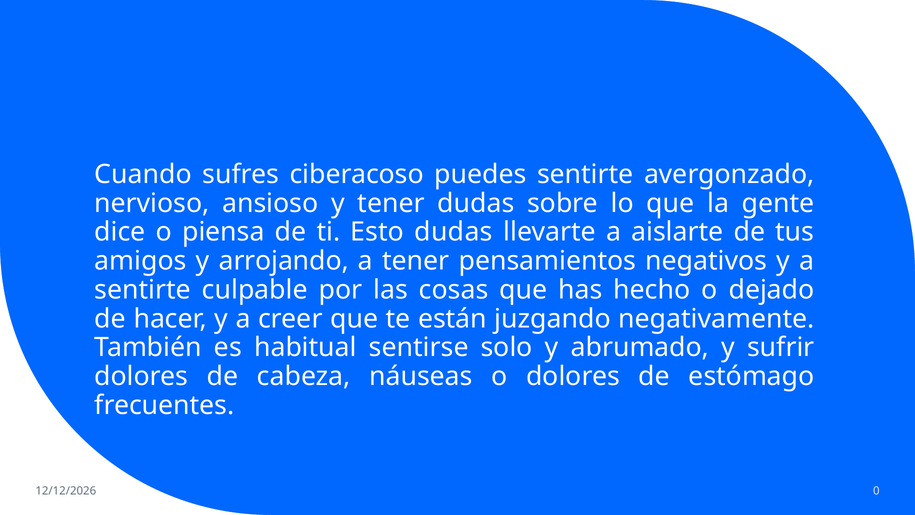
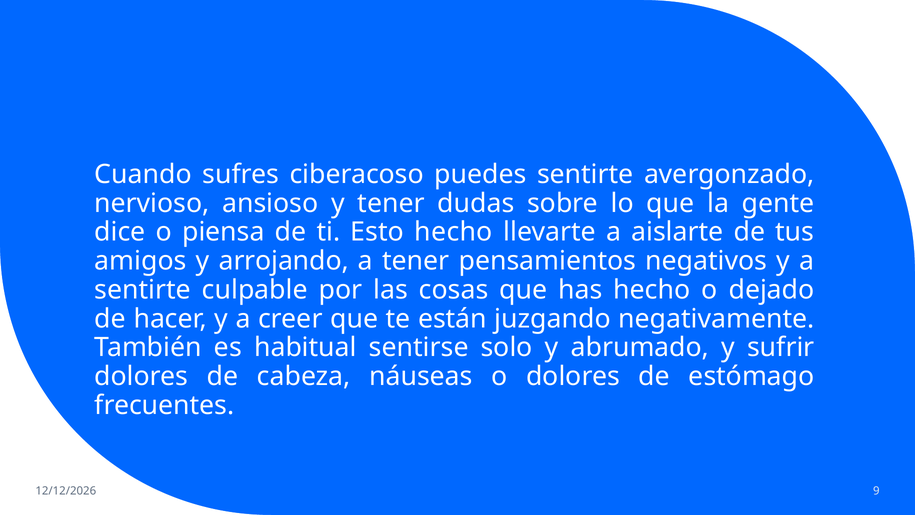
Esto dudas: dudas -> hecho (453, 232)
0: 0 -> 9 (876, 491)
